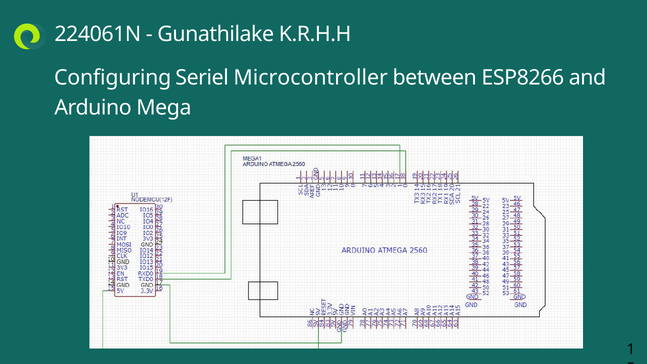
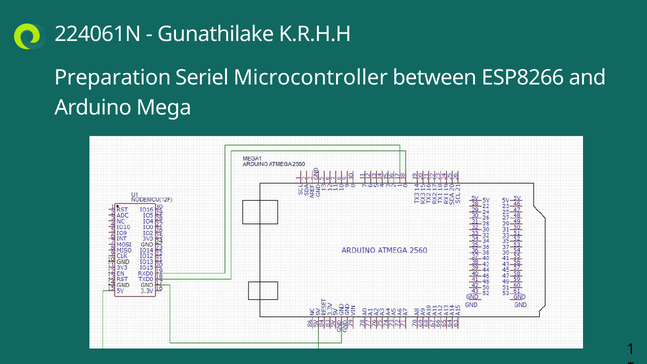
Configuring: Configuring -> Preparation (113, 78)
